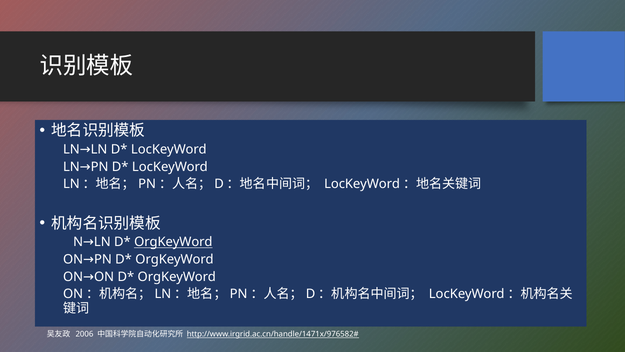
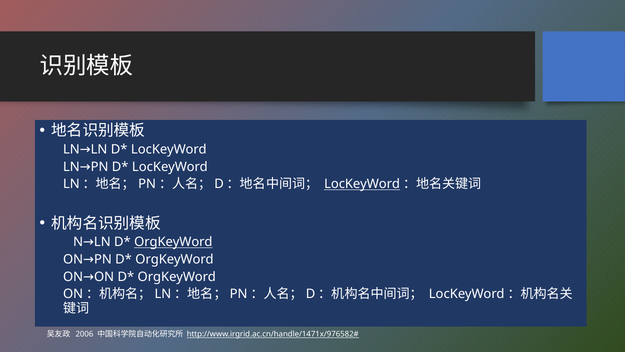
LocKeyWord underline: none -> present (362, 184)
